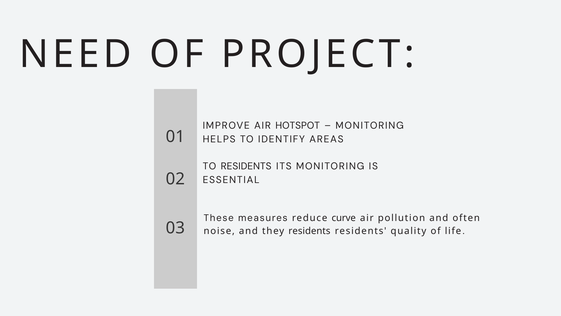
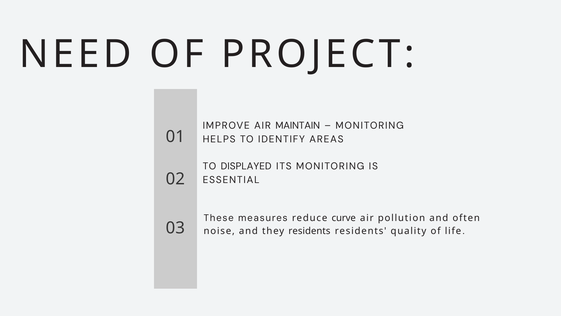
HOTSPOT: HOTSPOT -> MAINTAIN (298, 125)
TO RESIDENTS: RESIDENTS -> DISPLAYED (246, 166)
